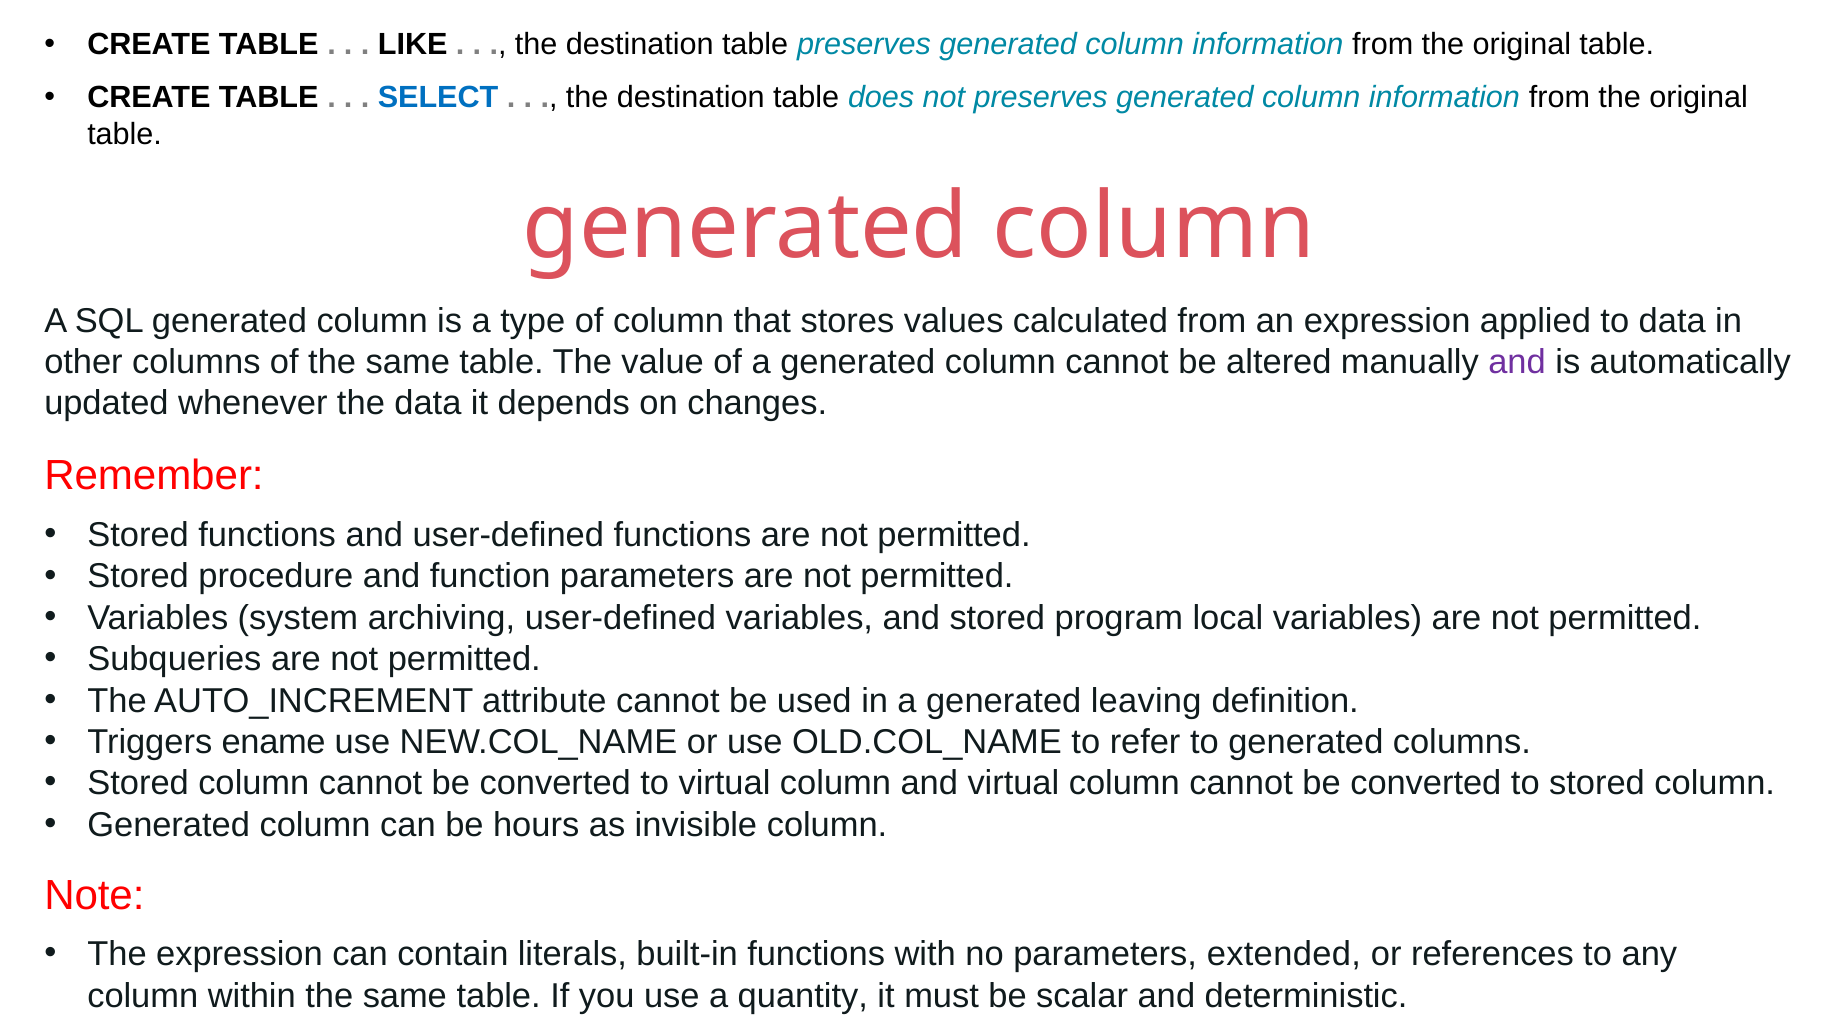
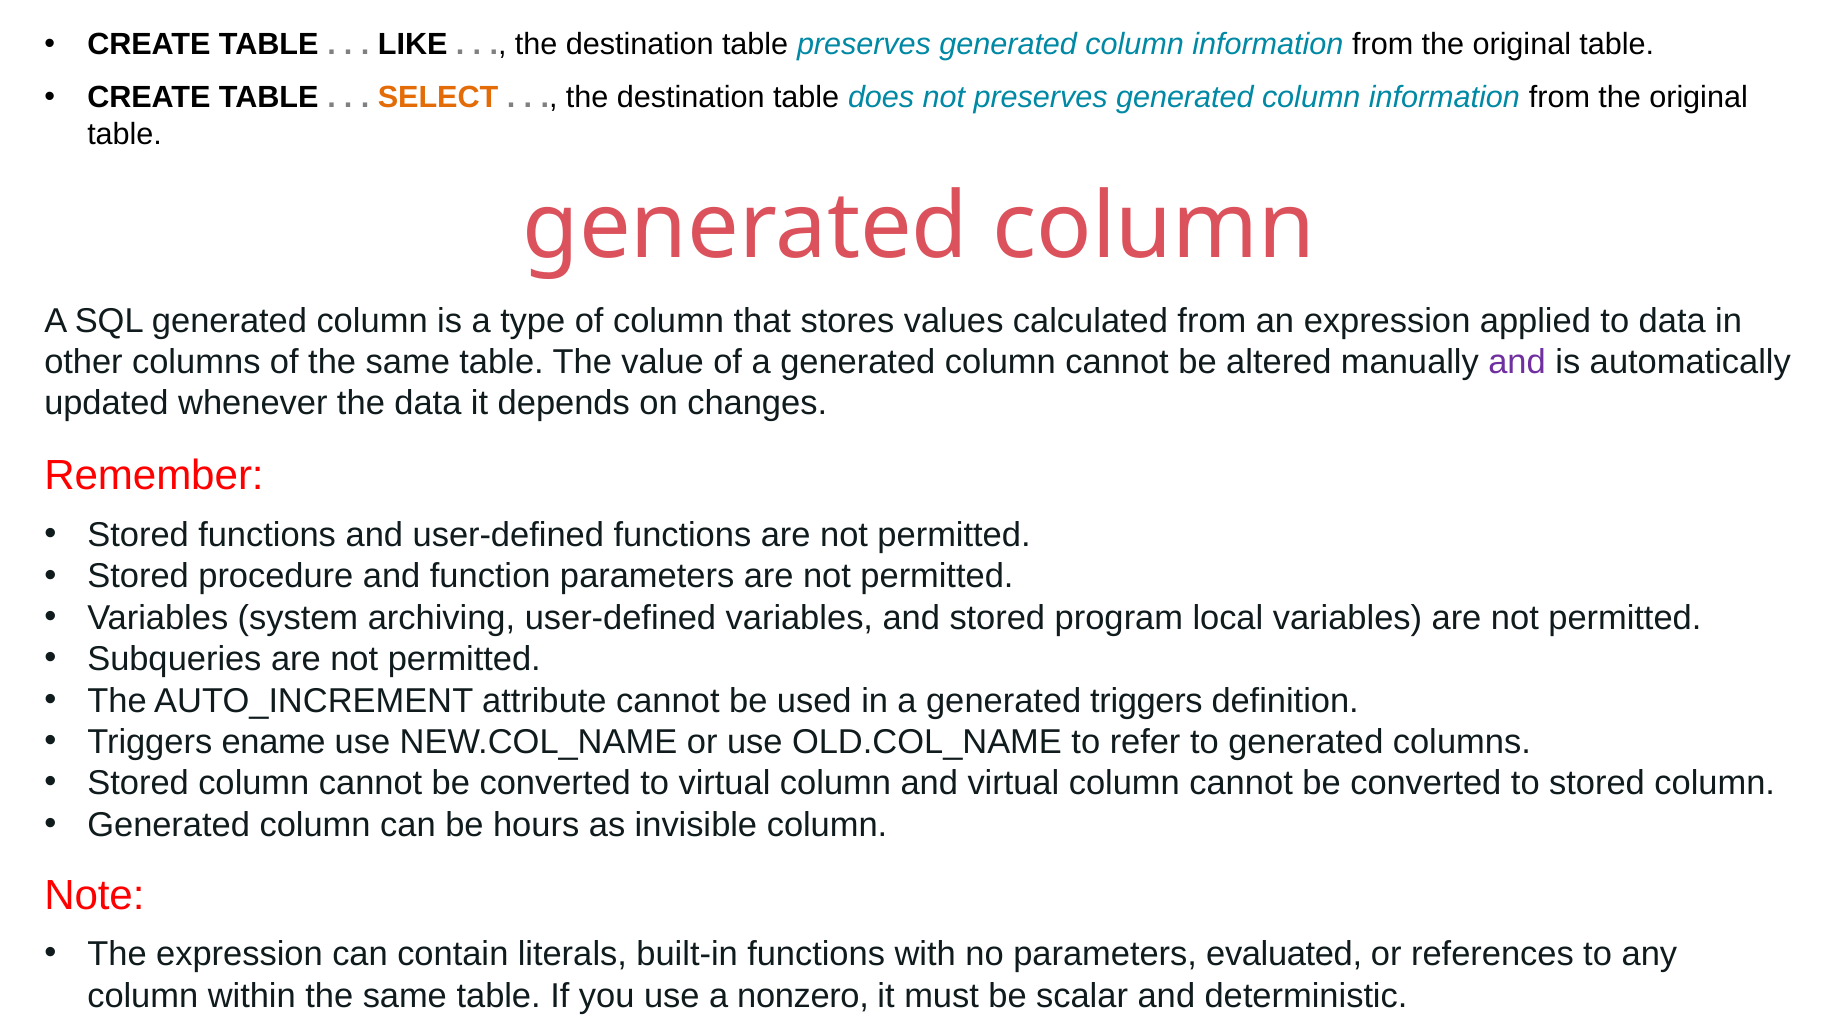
SELECT colour: blue -> orange (438, 98)
generated leaving: leaving -> triggers (1146, 701)
extended: extended -> evaluated (1284, 954)
quantity: quantity -> nonzero (803, 996)
